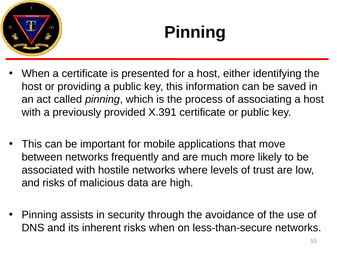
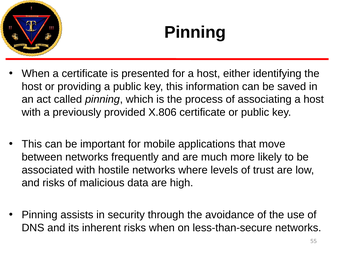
X.391: X.391 -> X.806 (162, 112)
